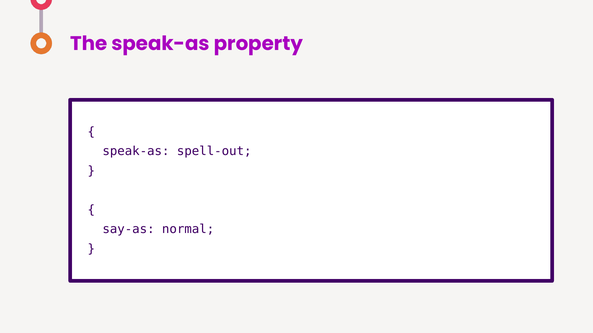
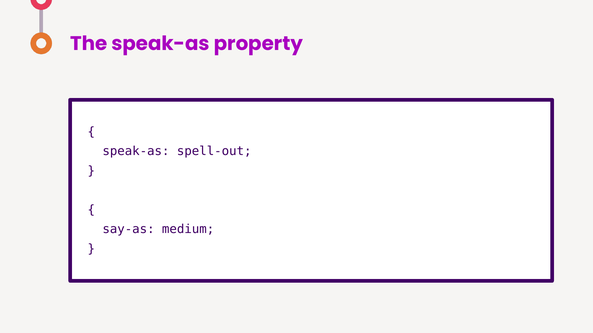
normal: normal -> medium (188, 230)
